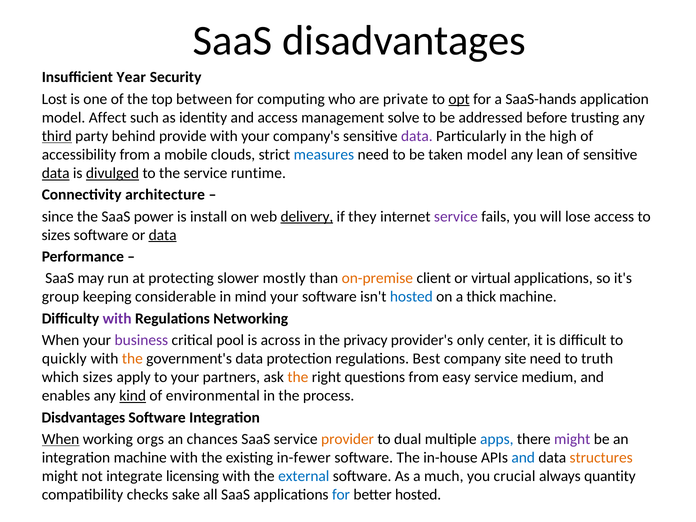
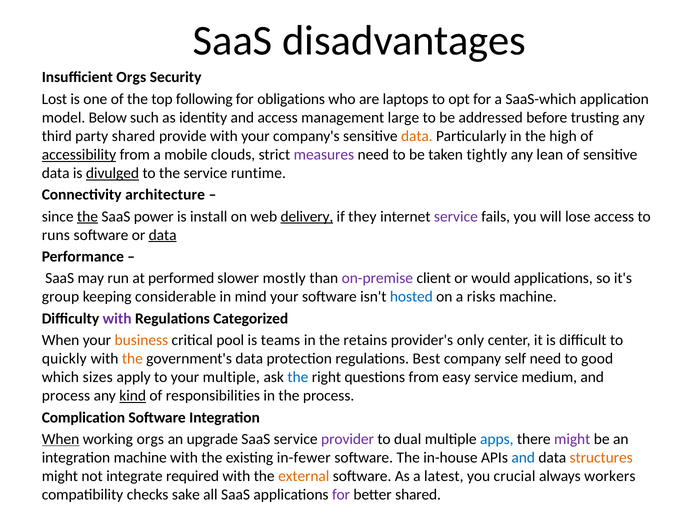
Insufficient Year: Year -> Orgs (131, 77)
between: between -> following (204, 99)
computing: computing -> obligations (291, 99)
private: private -> laptops (406, 99)
opt underline: present -> none (459, 99)
SaaS-hands: SaaS-hands -> SaaS-which (541, 99)
Affect: Affect -> Below (108, 118)
solve: solve -> large (403, 118)
third underline: present -> none (57, 136)
party behind: behind -> shared (134, 136)
data colour: purple -> orange (417, 136)
accessibility underline: none -> present (79, 155)
measures colour: blue -> purple (324, 155)
taken model: model -> tightly (487, 155)
data underline: present -> none (56, 173)
the underline: none -> present (87, 216)
sizes: sizes -> runs (56, 235)
protecting: protecting -> performed (181, 278)
on-premise colour: orange -> purple (377, 278)
virtual: virtual -> would (491, 278)
thick: thick -> risks (481, 297)
Networking: Networking -> Categorized (251, 319)
business colour: purple -> orange (141, 340)
across: across -> teams (280, 340)
privacy: privacy -> retains (365, 340)
site: site -> self (515, 359)
truth: truth -> good (597, 359)
your partners: partners -> multiple (231, 377)
the colour: orange -> blue (298, 377)
enables: enables -> process (66, 396)
environmental: environmental -> responsibilities (213, 396)
Disdvantages: Disdvantages -> Complication (83, 417)
chances: chances -> upgrade (212, 439)
provider colour: orange -> purple (348, 439)
licensing: licensing -> required (193, 476)
external colour: blue -> orange (304, 476)
much: much -> latest (444, 476)
quantity: quantity -> workers (610, 476)
for colour: blue -> purple (341, 495)
better hosted: hosted -> shared (418, 495)
